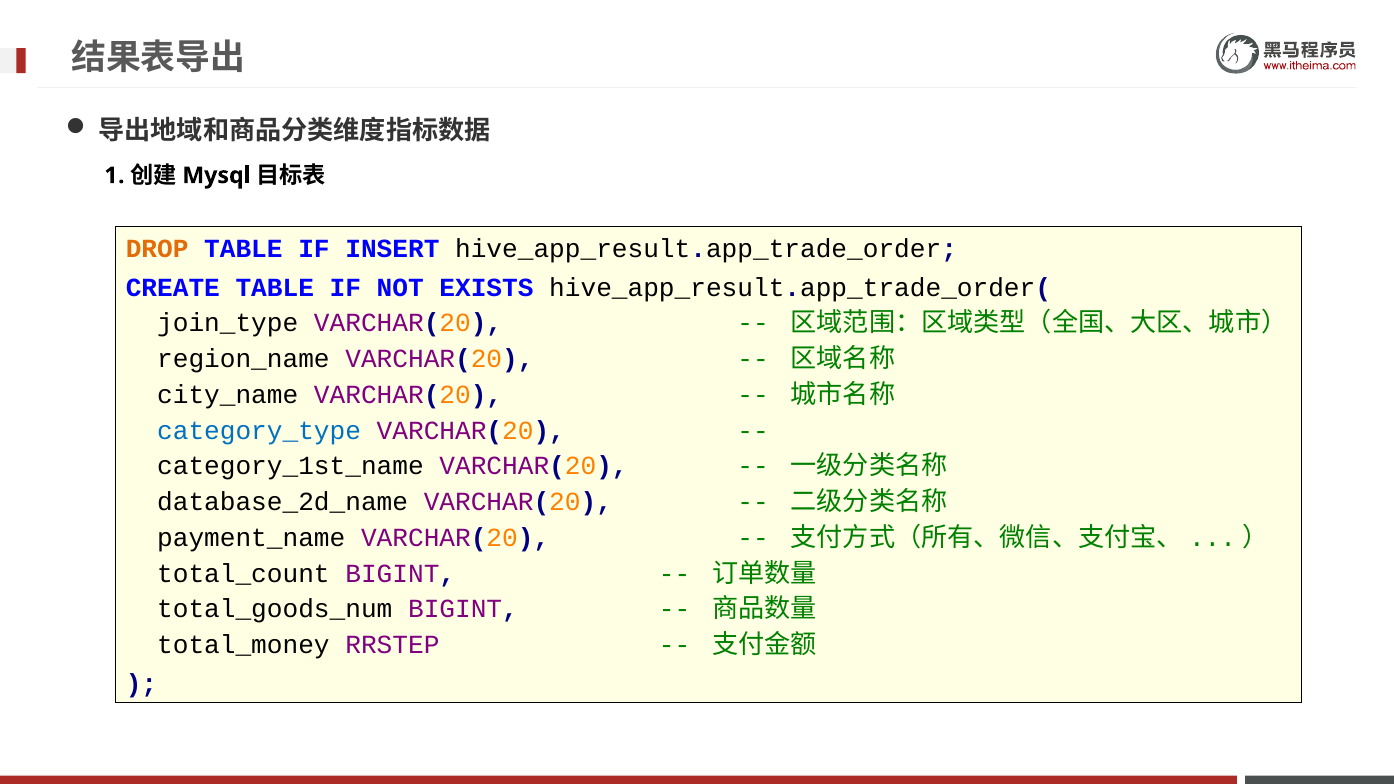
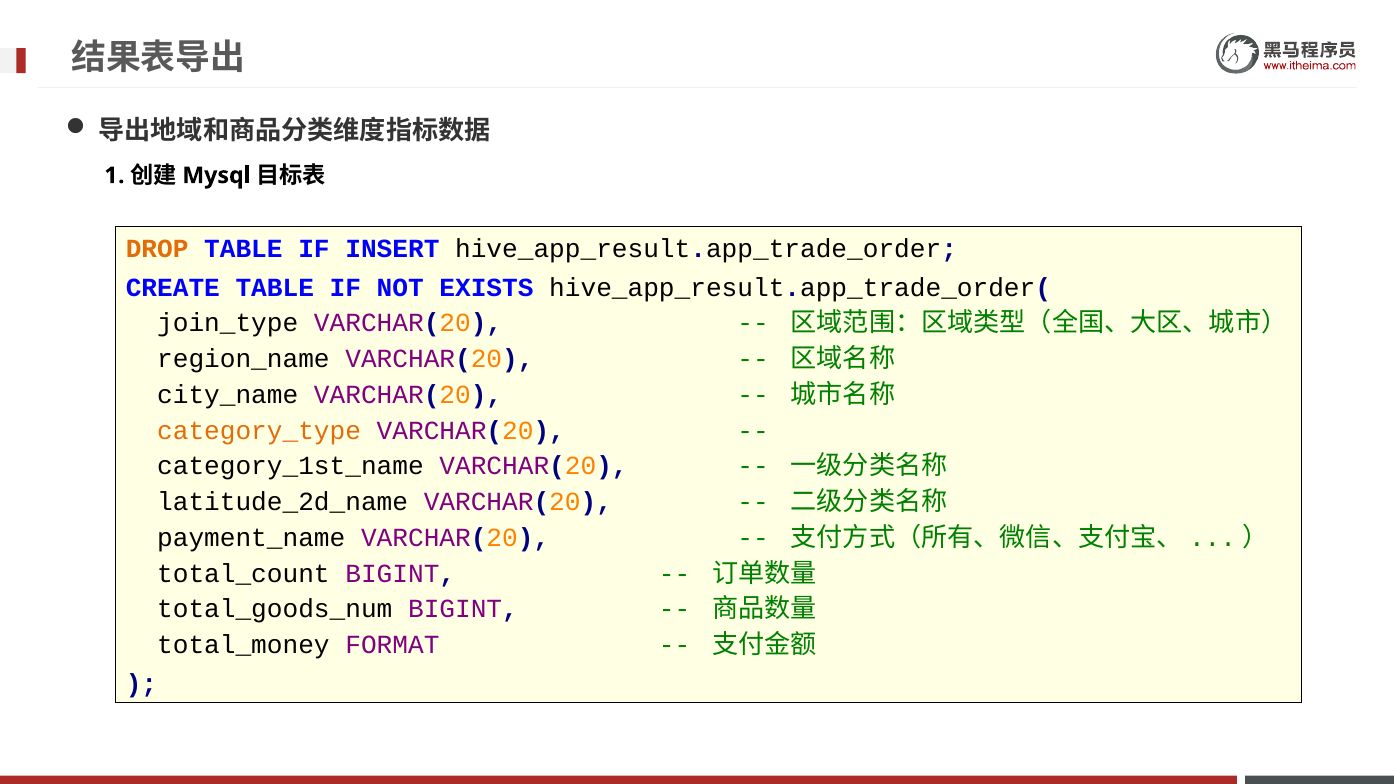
category_type colour: blue -> orange (259, 431)
database_2d_name: database_2d_name -> latitude_2d_name (283, 502)
RRSTEP: RRSTEP -> FORMAT (392, 645)
